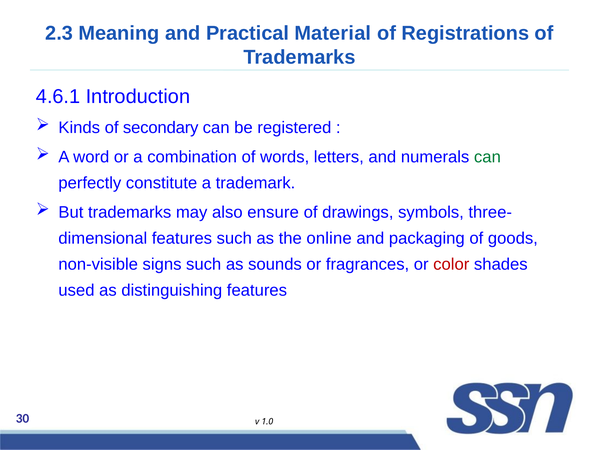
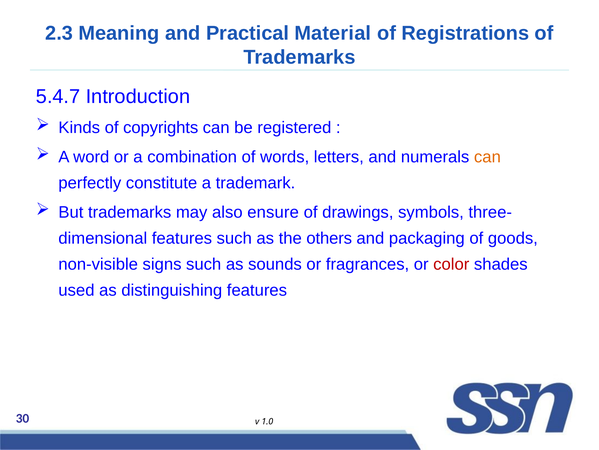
4.6.1: 4.6.1 -> 5.4.7 (58, 96)
secondary: secondary -> copyrights (161, 127)
can colour: green -> orange (487, 157)
online: online -> others (329, 238)
